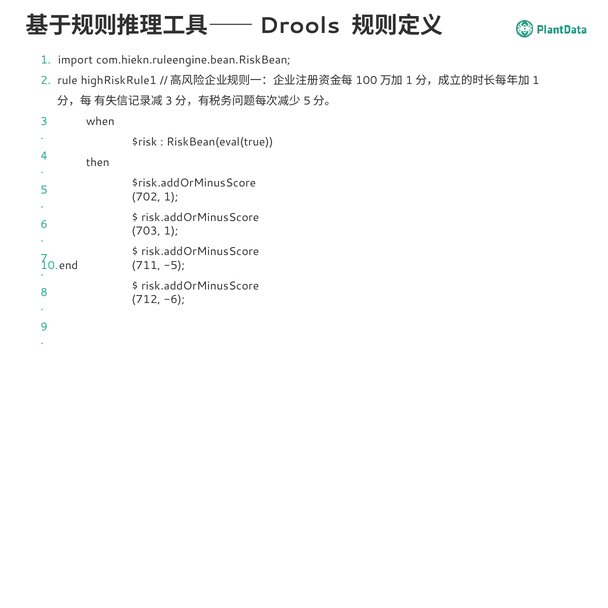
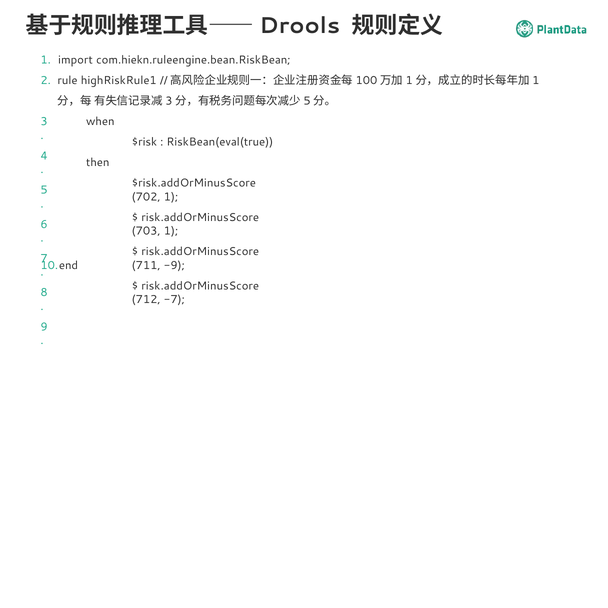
-5: -5 -> -9 (174, 265)
-6: -6 -> -7 (174, 299)
